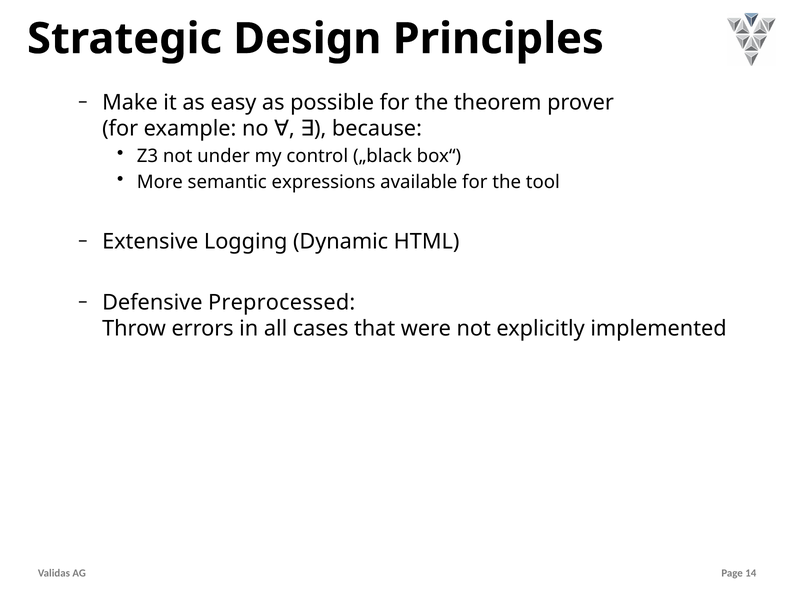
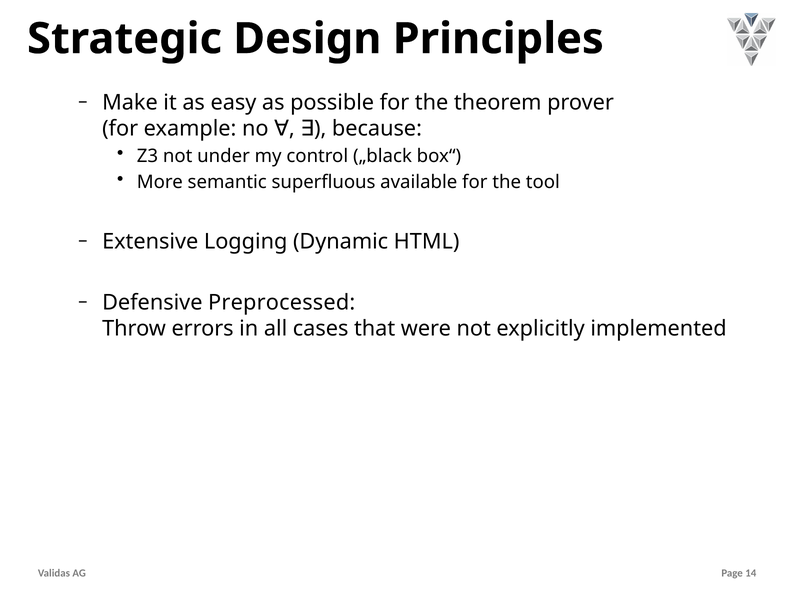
expressions: expressions -> superfluous (324, 182)
